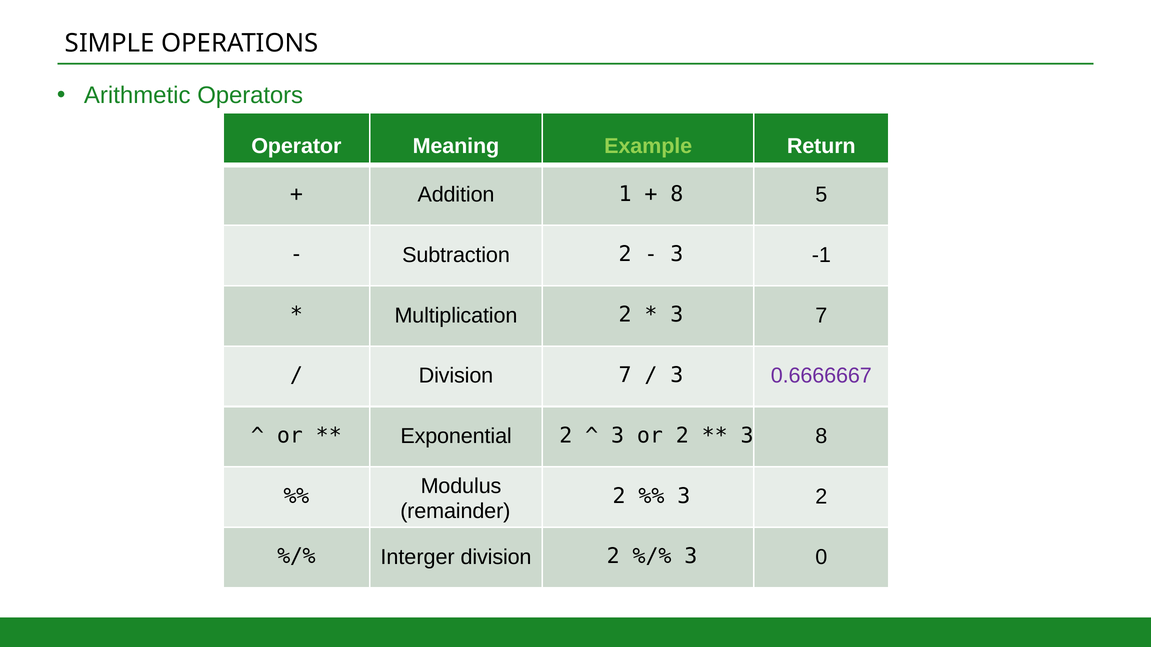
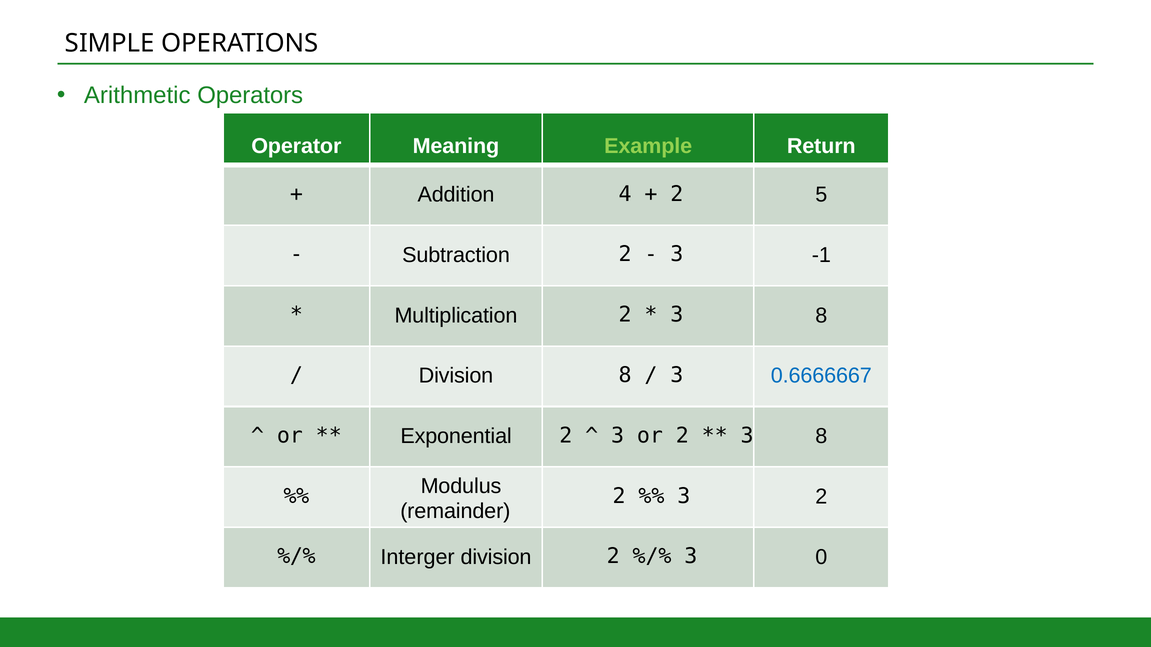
1: 1 -> 4 (625, 194)
8: 8 -> 2 (677, 194)
7: 7 -> 8 (821, 316)
Division 7: 7 -> 8 (625, 375)
0.6666667 colour: purple -> blue (821, 376)
